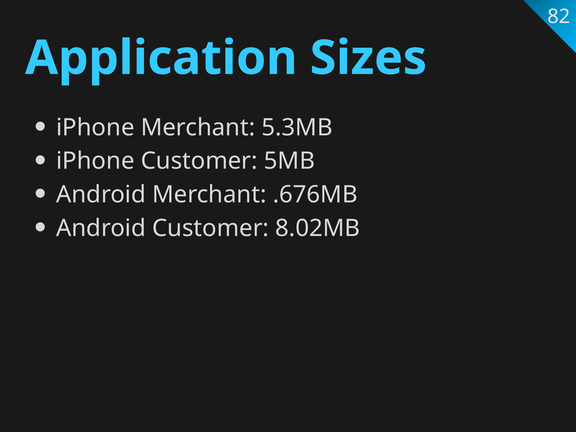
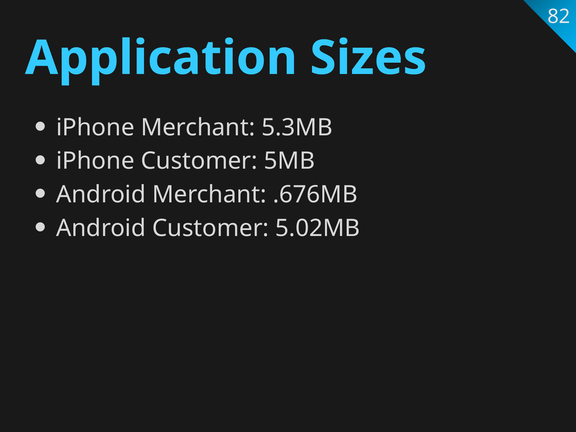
8.02MB: 8.02MB -> 5.02MB (318, 228)
